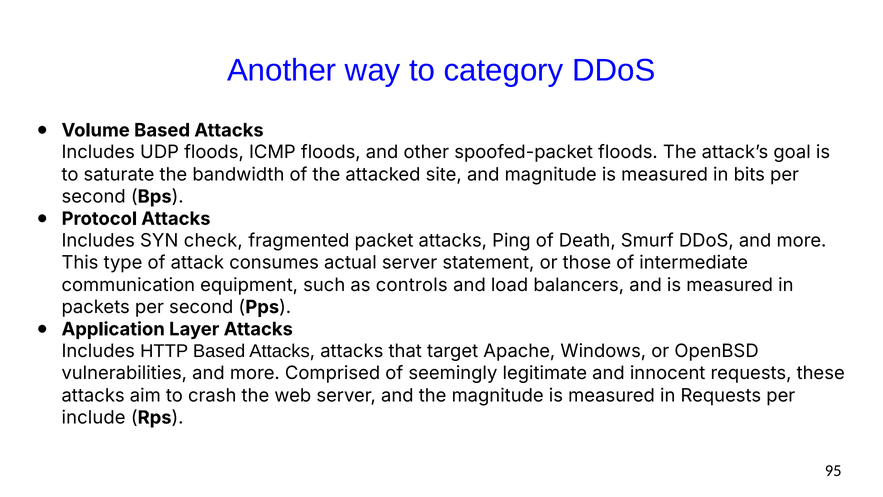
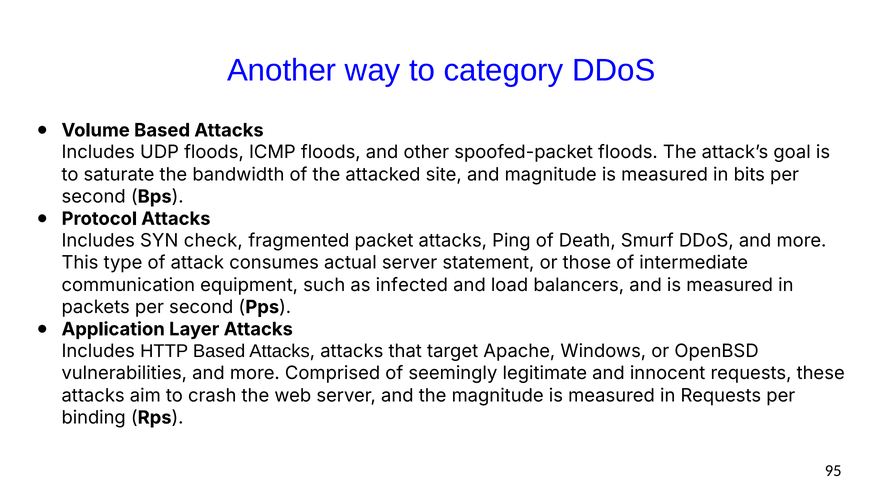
controls: controls -> infected (412, 285)
include: include -> binding (94, 417)
